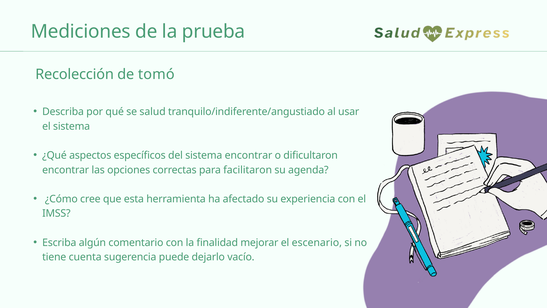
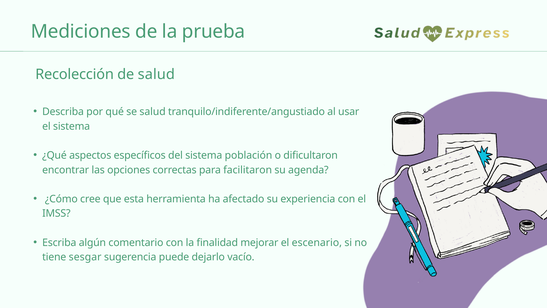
de tomó: tomó -> salud (156, 74)
sistema encontrar: encontrar -> población (249, 155)
cuenta: cuenta -> sesgar (85, 257)
